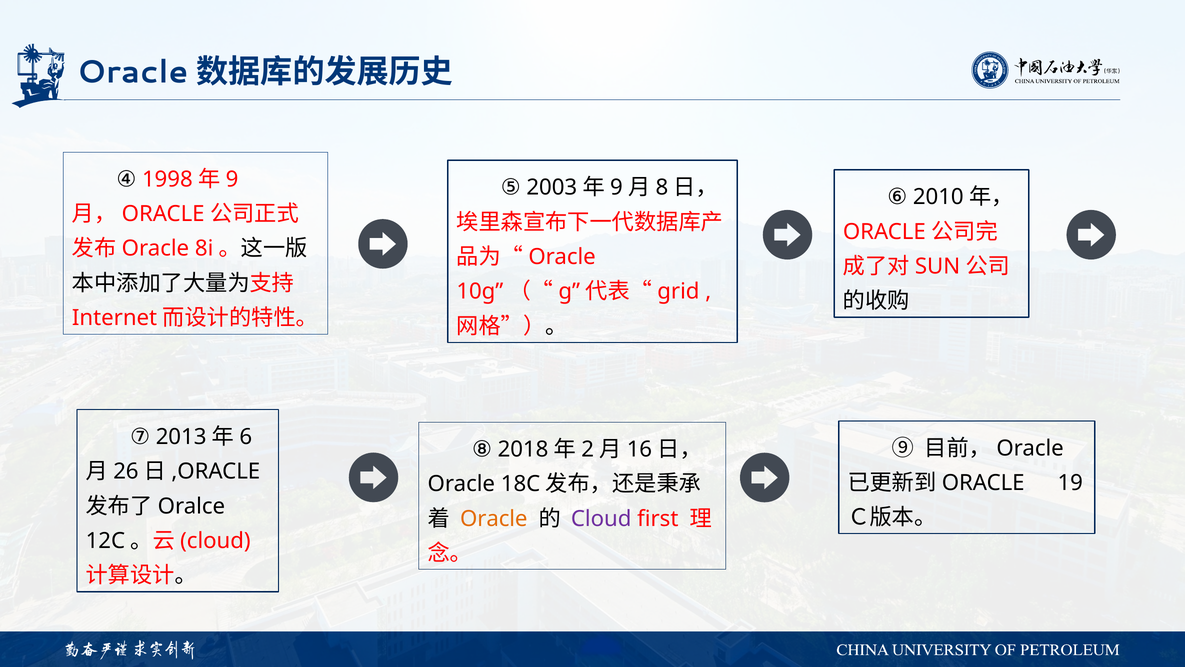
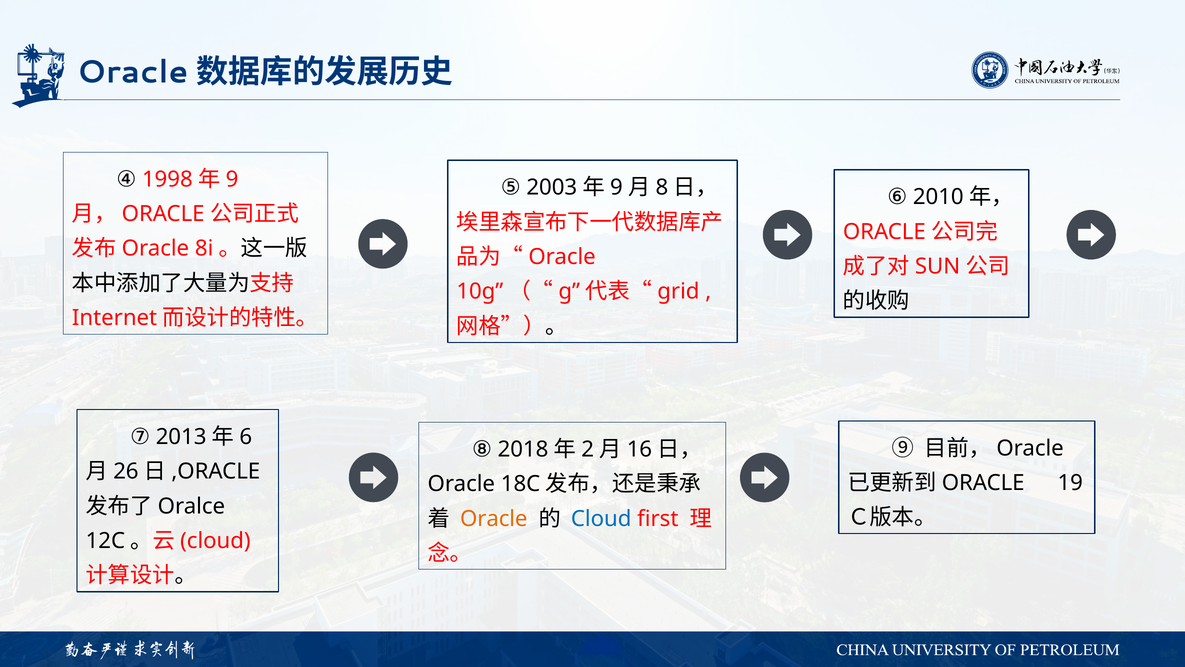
Cloud colour: purple -> blue (601, 518)
